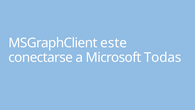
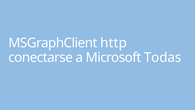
este: este -> http (114, 43)
